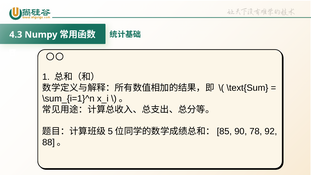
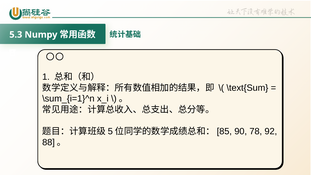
4.3: 4.3 -> 5.3 (16, 35)
